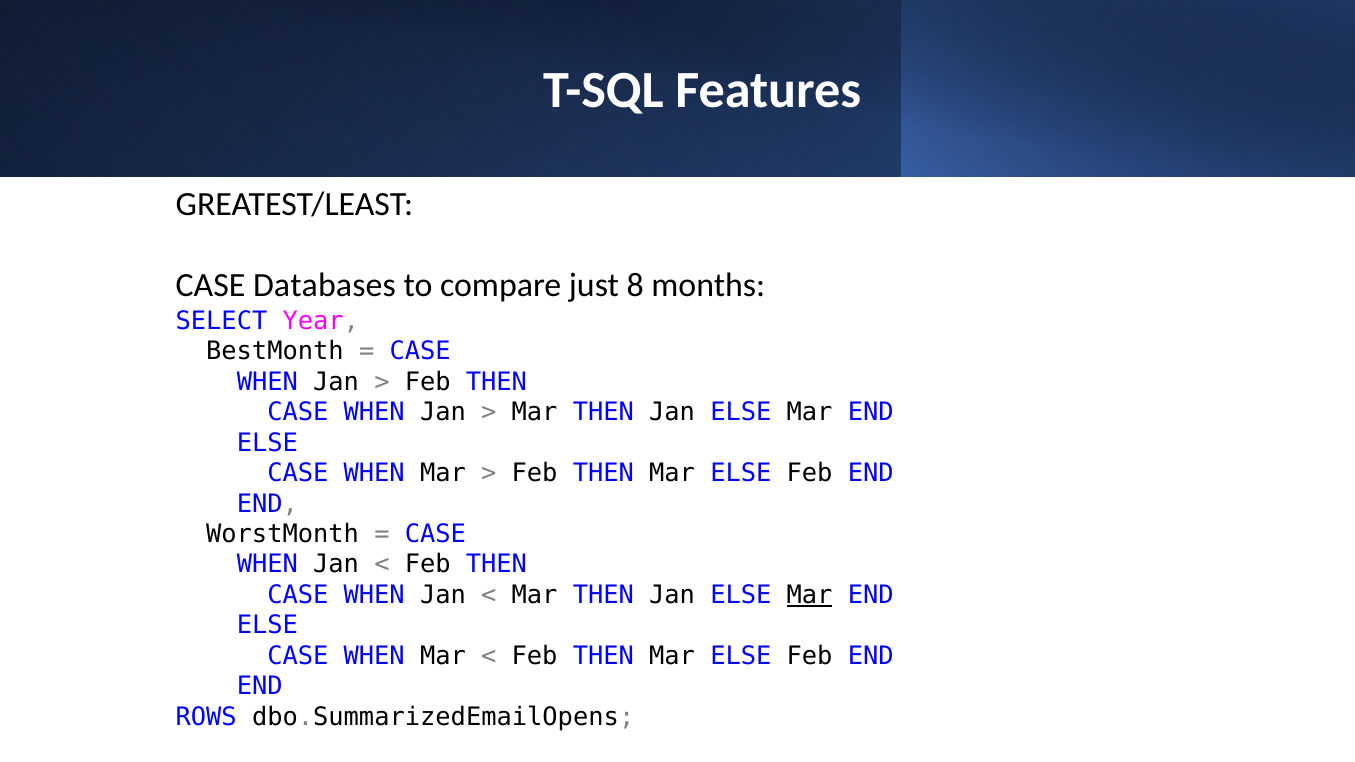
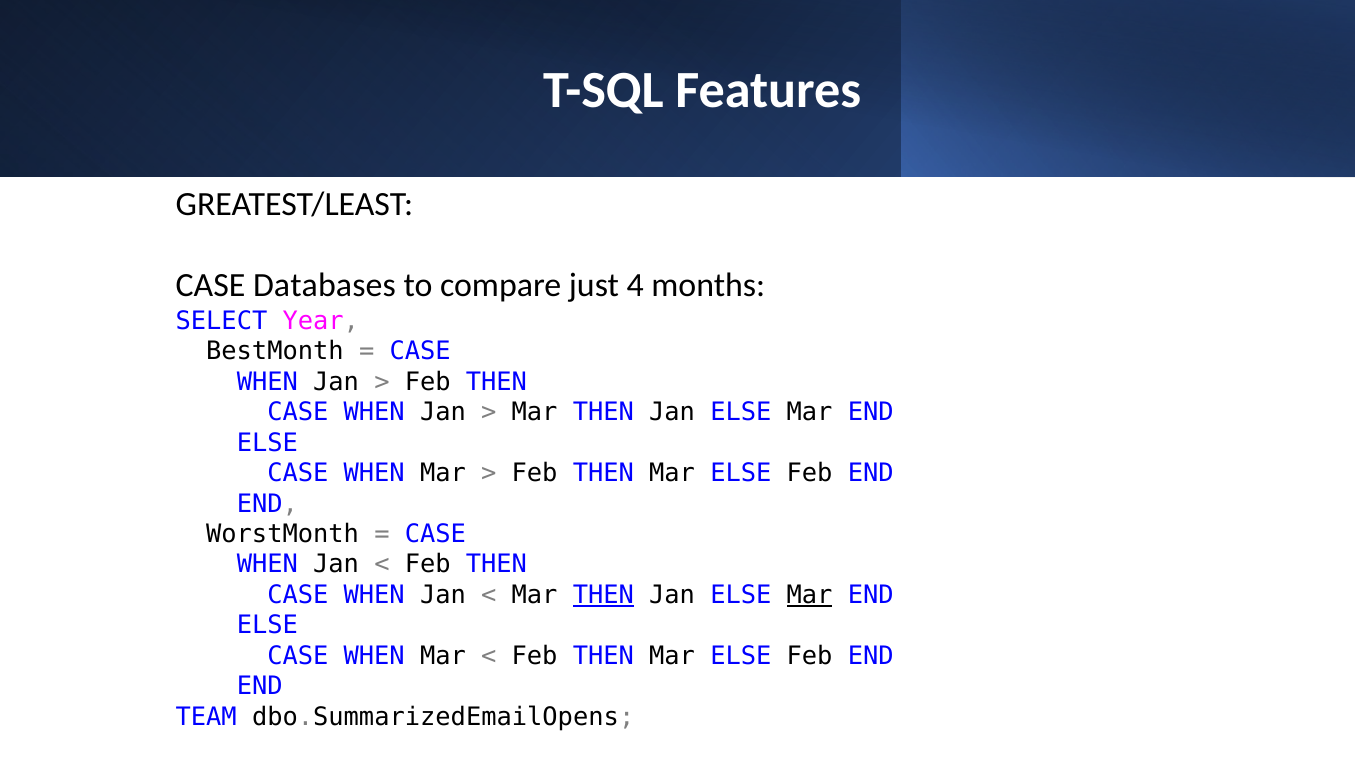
8: 8 -> 4 (635, 286)
THEN underline: none -> present (603, 595)
ROWS: ROWS -> TEAM (206, 717)
